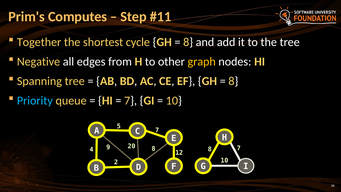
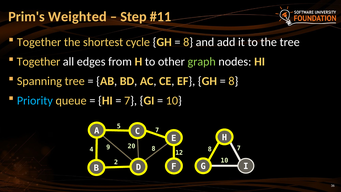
Computes: Computes -> Weighted (77, 17)
Negative: Negative -> Together (39, 61)
graph colour: yellow -> light green (202, 61)
